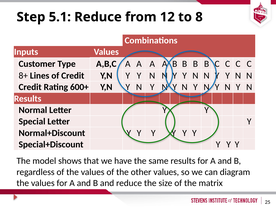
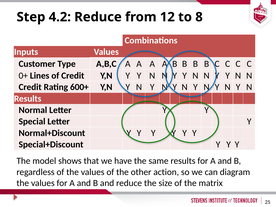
5.1: 5.1 -> 4.2 (60, 17)
8+: 8+ -> 0+ (23, 76)
other values: values -> action (166, 172)
